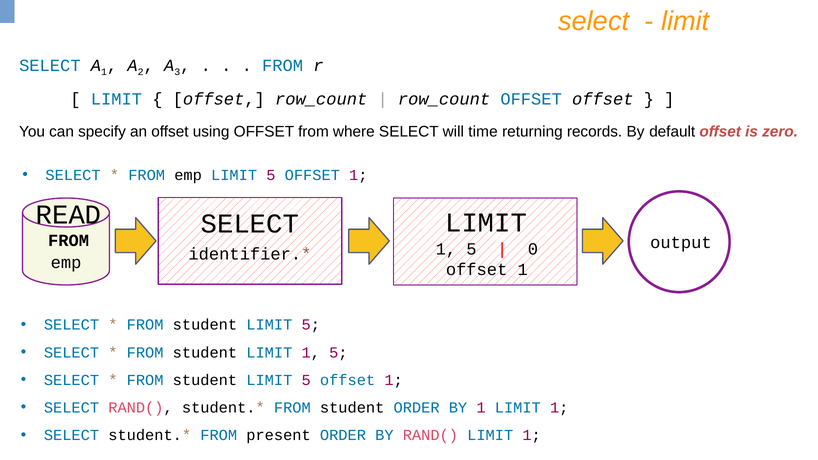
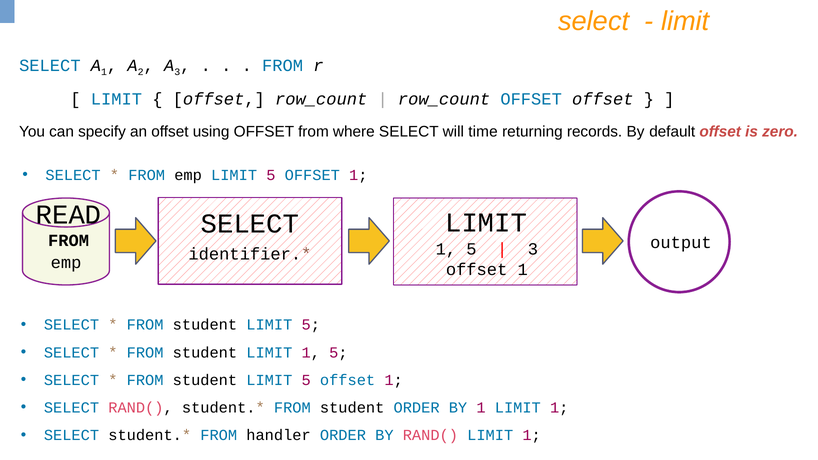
0: 0 -> 3 (533, 249)
present: present -> handler (279, 435)
